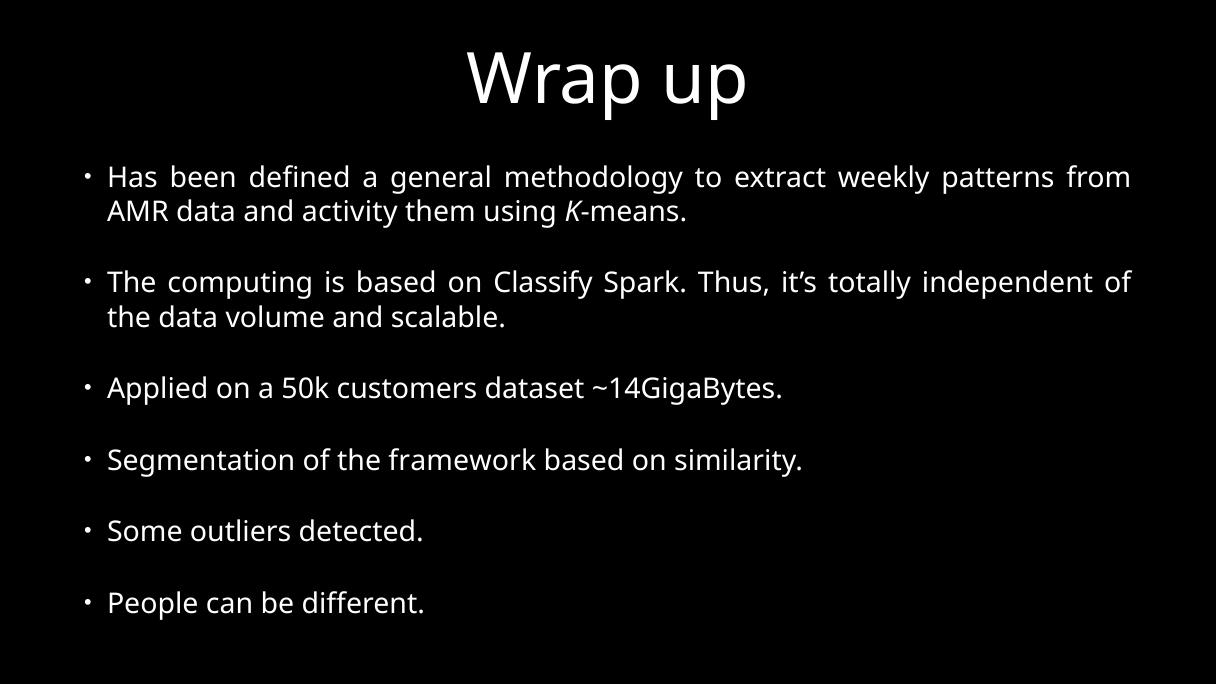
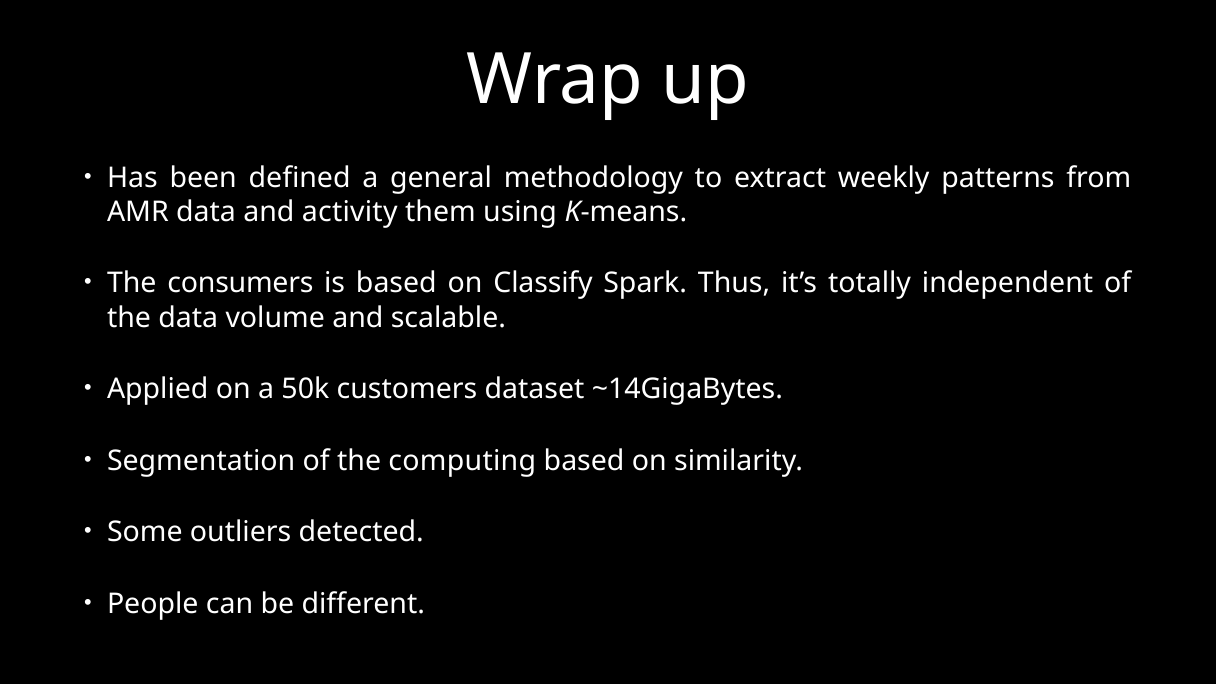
computing: computing -> consumers (240, 283)
framework: framework -> computing (462, 461)
